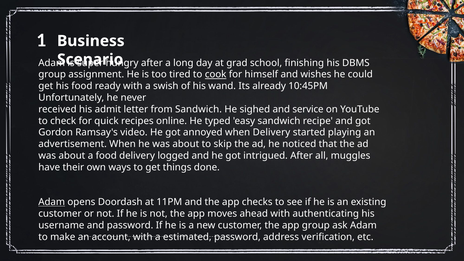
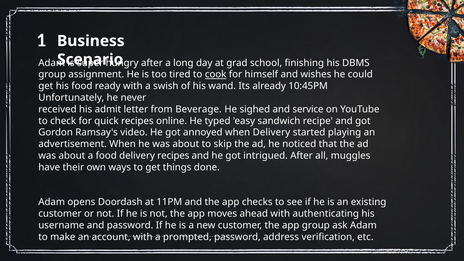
from Sandwich: Sandwich -> Beverage (198, 109)
delivery logged: logged -> recipes (173, 156)
Adam underline: present -> none (52, 202)
estimated: estimated -> prompted (187, 237)
